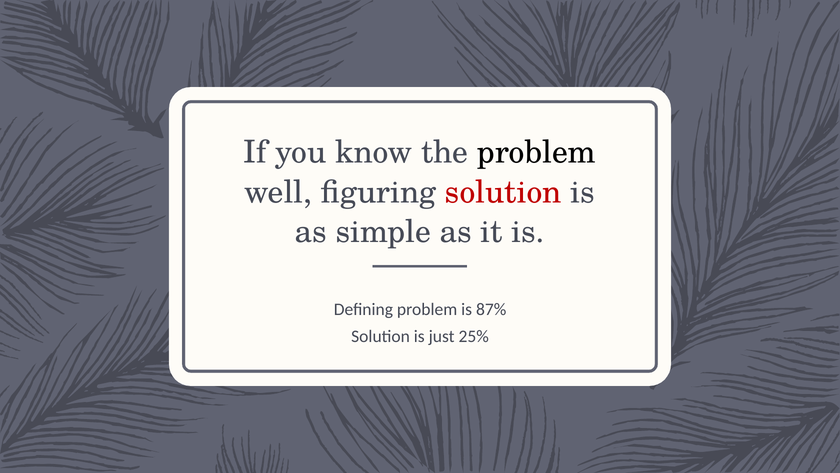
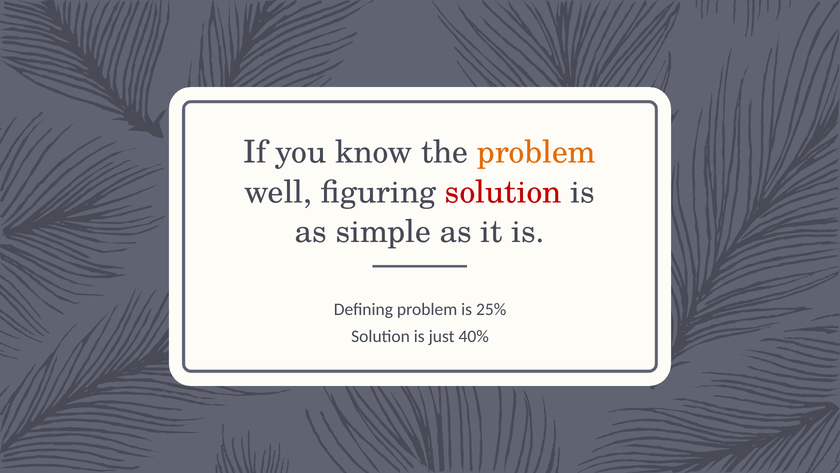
problem colour: black -> orange (536, 152)
87%: 87% -> 25% (491, 309)
25%: 25% -> 40% (474, 336)
